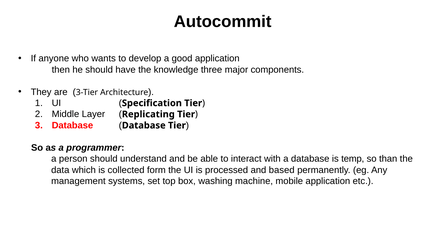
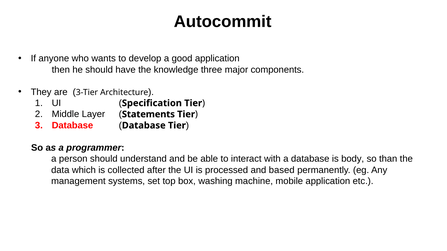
Replicating: Replicating -> Statements (148, 114)
temp: temp -> body (353, 159)
form: form -> after (156, 170)
